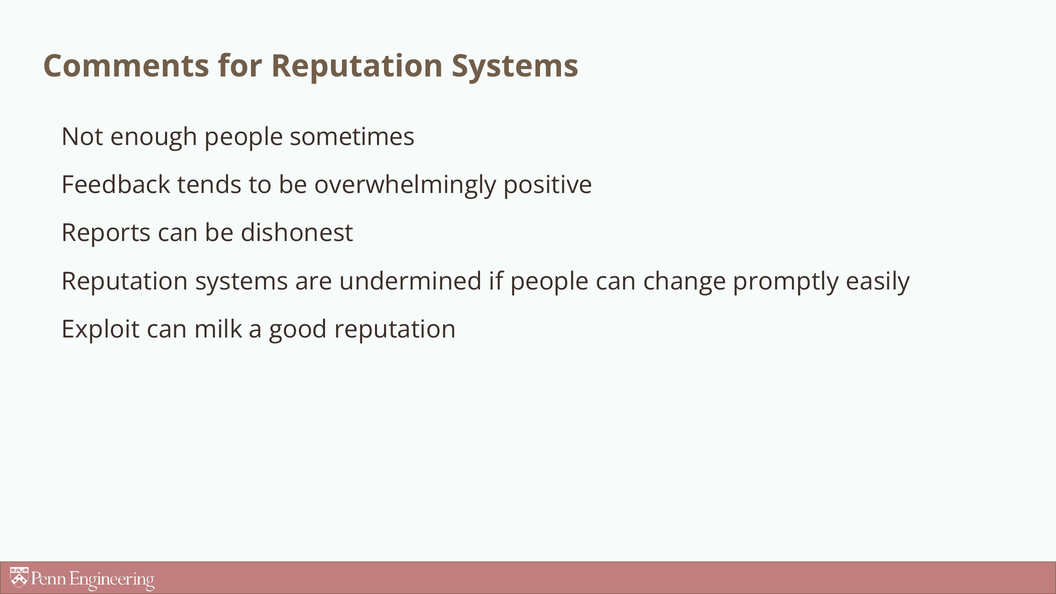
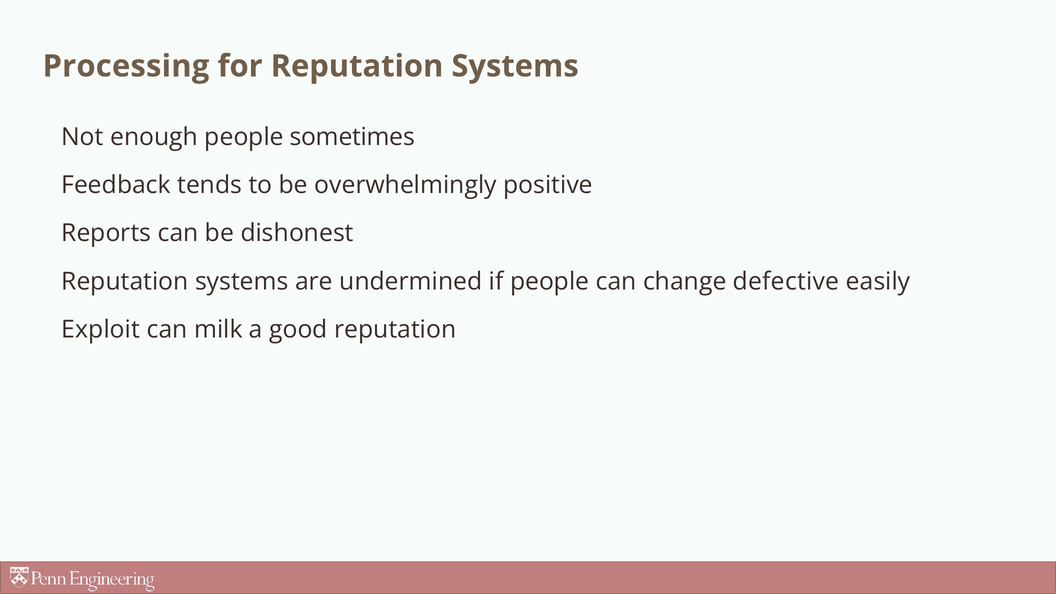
Comments: Comments -> Processing (126, 66)
promptly: promptly -> defective (786, 282)
